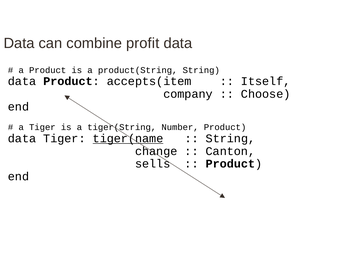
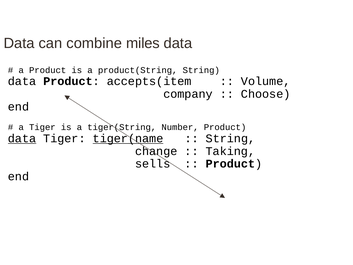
profit: profit -> miles (143, 43)
Itself: Itself -> Volume (266, 81)
data underline: none -> present (22, 138)
Canton: Canton -> Taking (230, 151)
